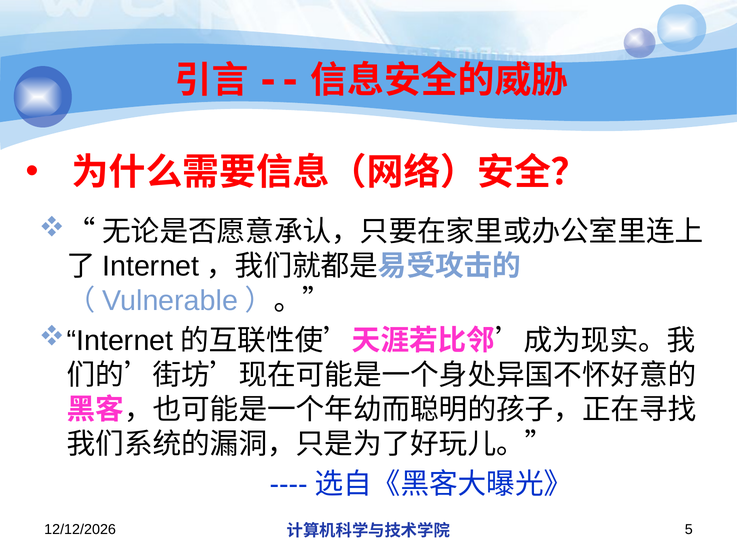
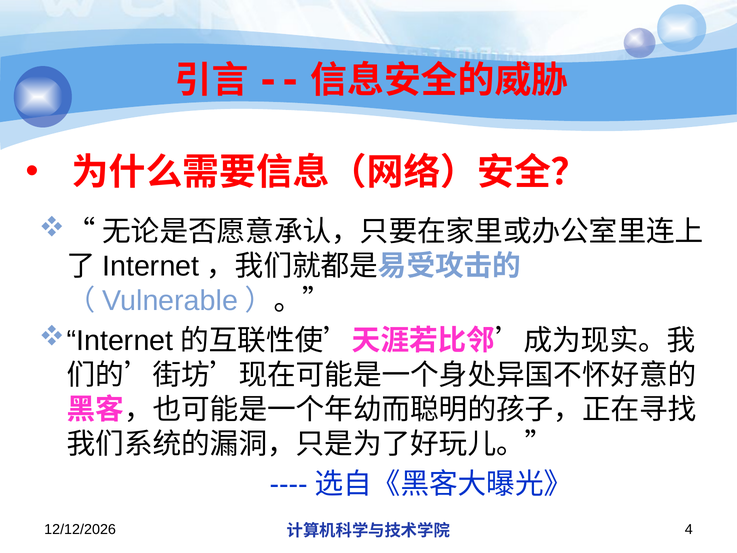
5: 5 -> 4 (689, 529)
